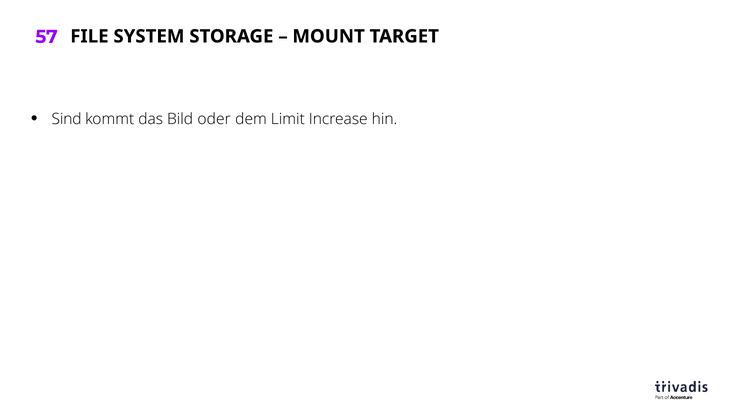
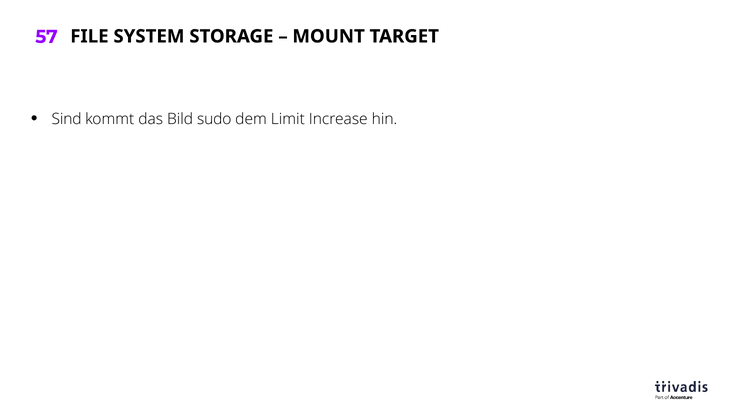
oder: oder -> sudo (214, 119)
